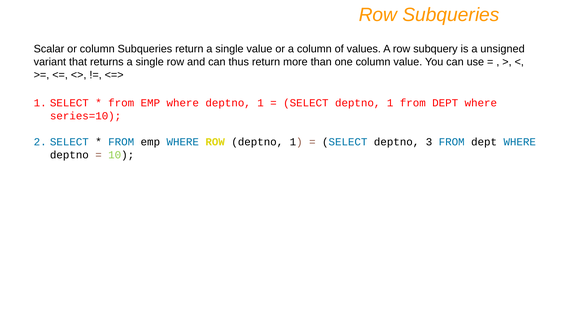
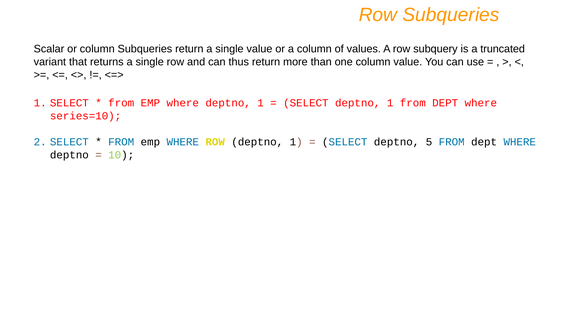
unsigned: unsigned -> truncated (503, 49)
3: 3 -> 5 (429, 142)
